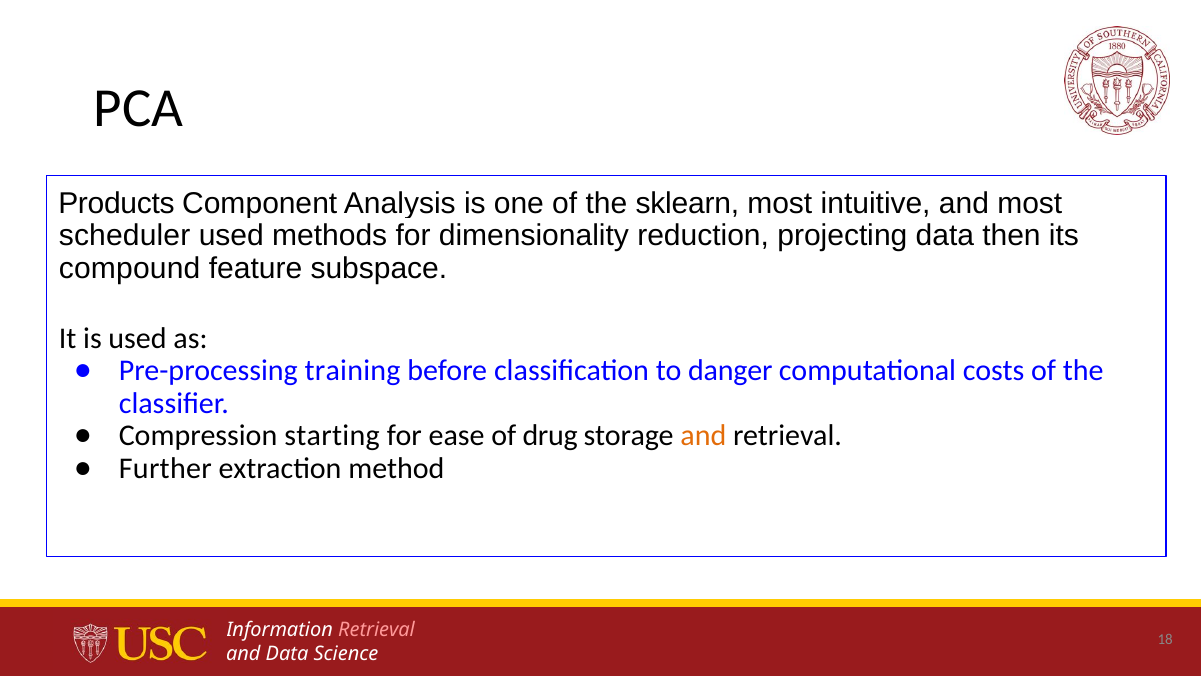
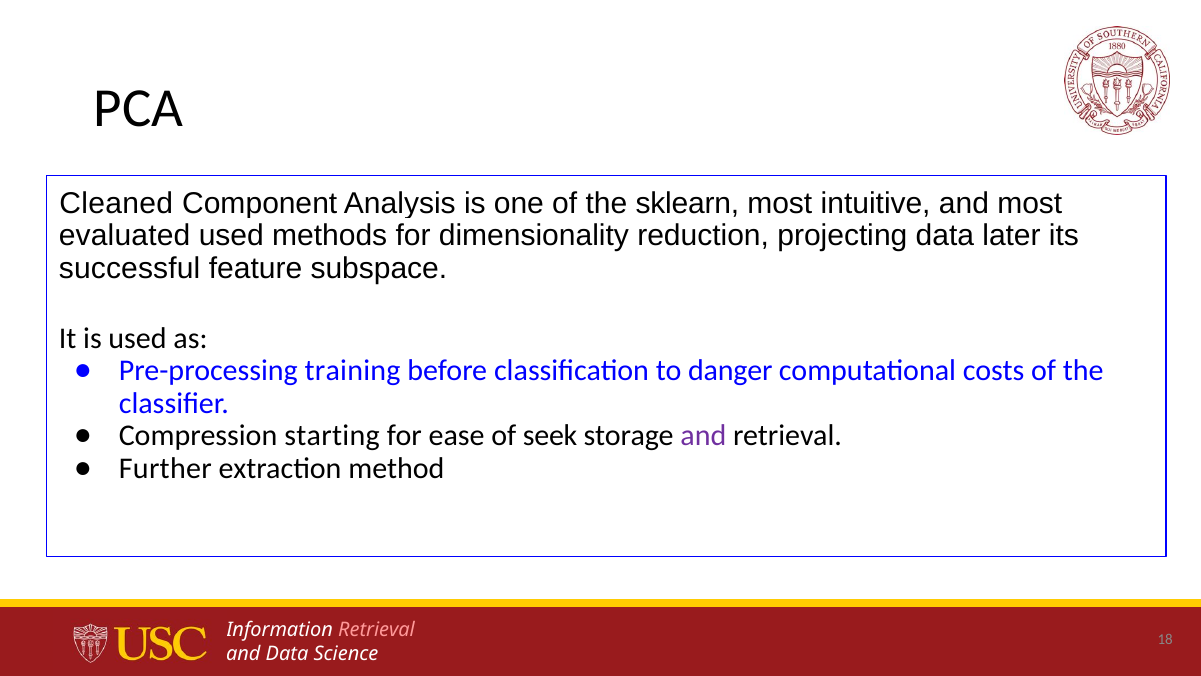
Products: Products -> Cleaned (116, 203)
scheduler: scheduler -> evaluated (125, 236)
then: then -> later (1012, 236)
compound: compound -> successful (130, 268)
drug: drug -> seek (550, 436)
and colour: orange -> purple (703, 436)
